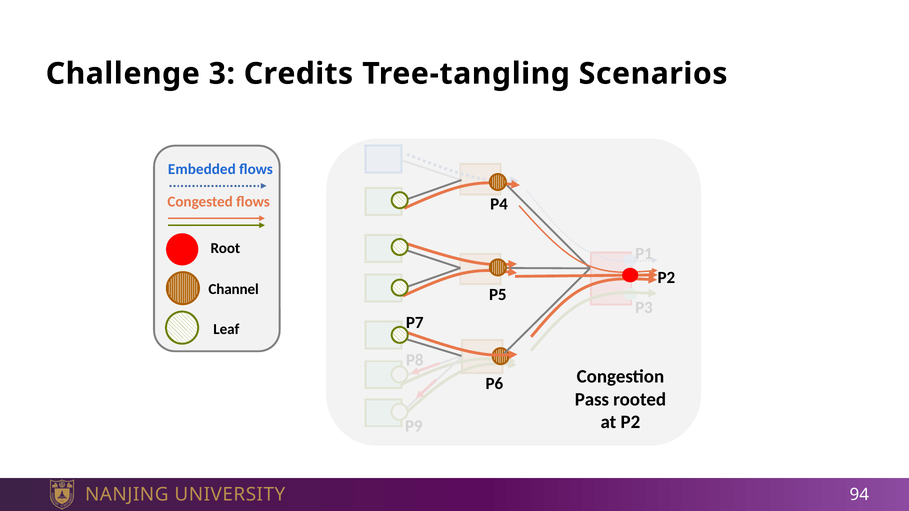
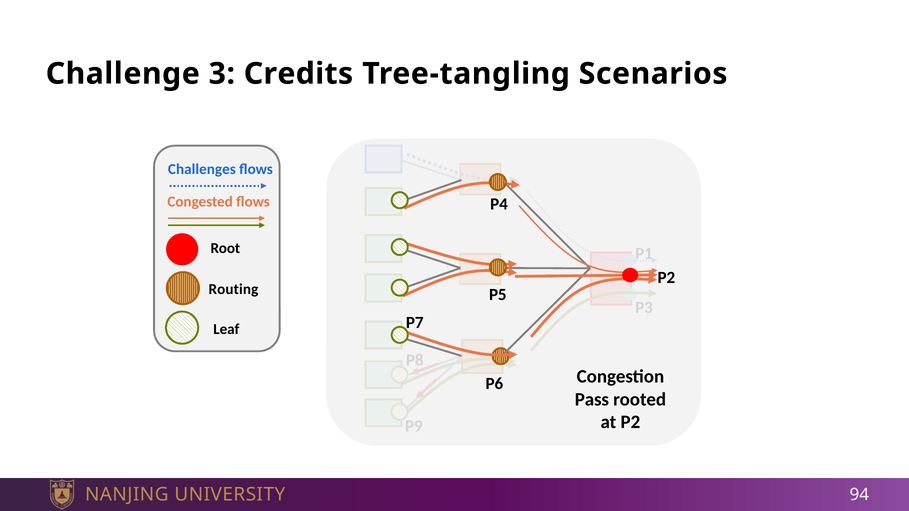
Embedded: Embedded -> Challenges (202, 169)
Channel: Channel -> Routing (233, 290)
